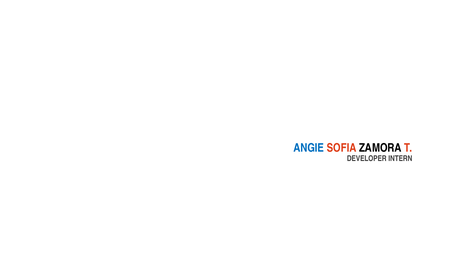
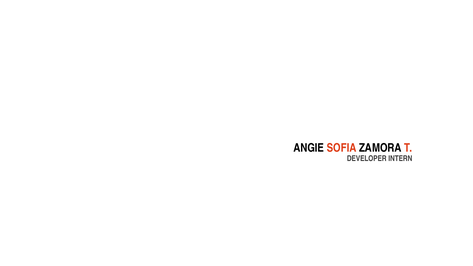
ANGIE colour: blue -> black (309, 148)
